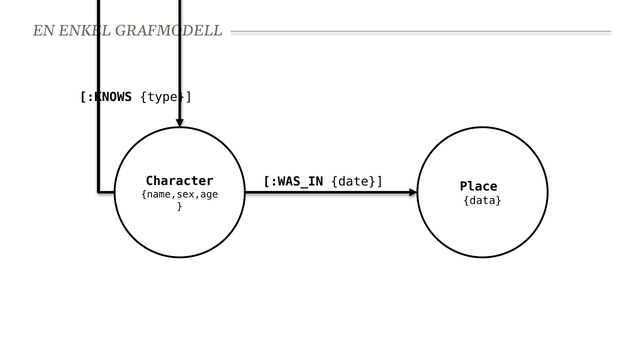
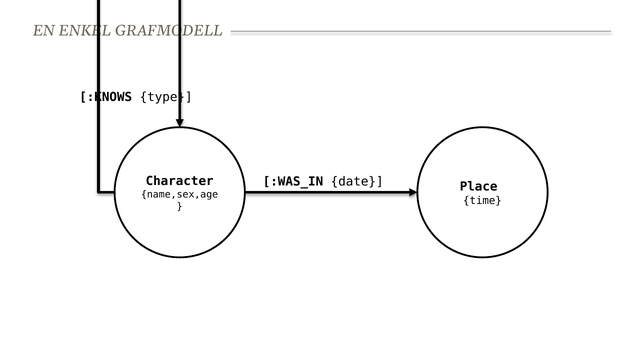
data: data -> time (482, 201)
